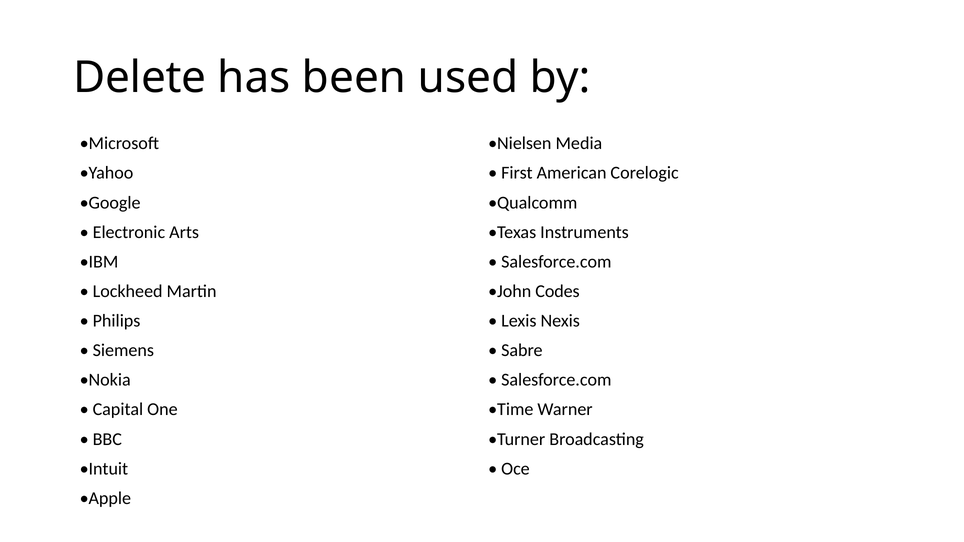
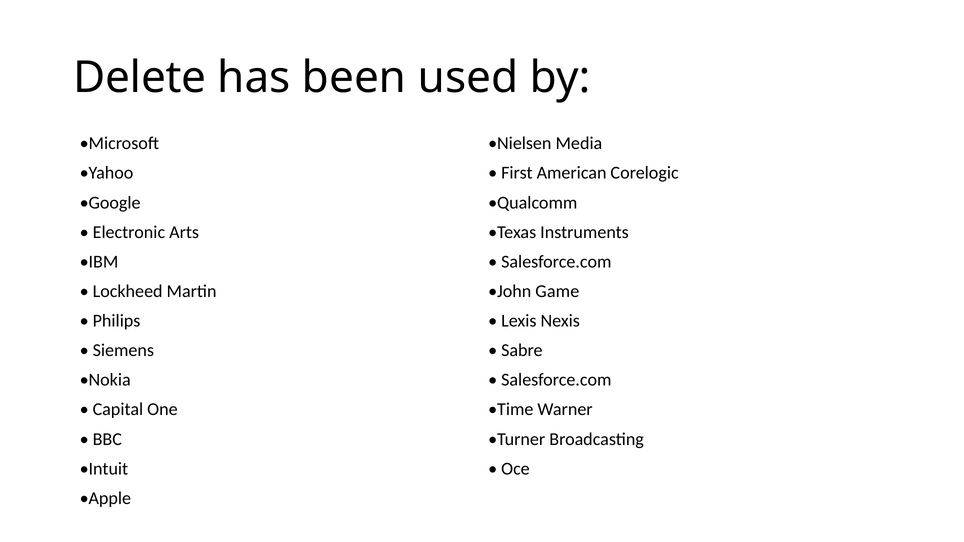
Codes: Codes -> Game (557, 291)
